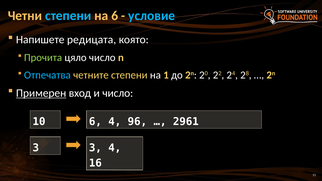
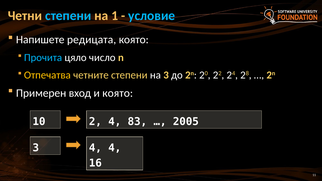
на 6: 6 -> 1 (115, 16)
Прочита colour: light green -> light blue (43, 58)
Отпечатва colour: light blue -> yellow (47, 75)
на 1: 1 -> 3 (166, 75)
Примерен underline: present -> none (41, 93)
и число: число -> която (118, 93)
10 6: 6 -> 2 (95, 122)
96: 96 -> 83 (137, 122)
2961: 2961 -> 2005 (186, 122)
3 3: 3 -> 4 (95, 148)
